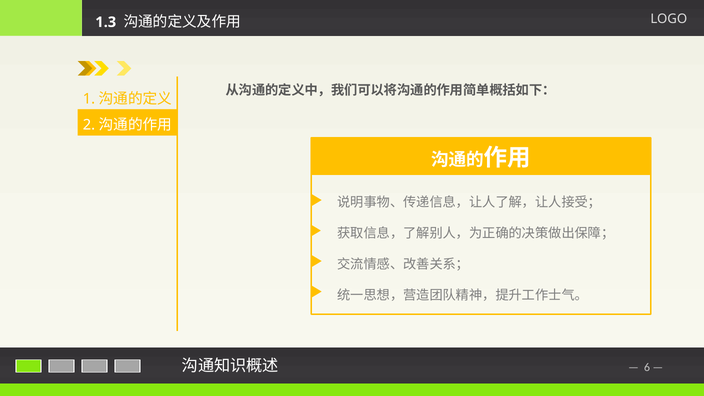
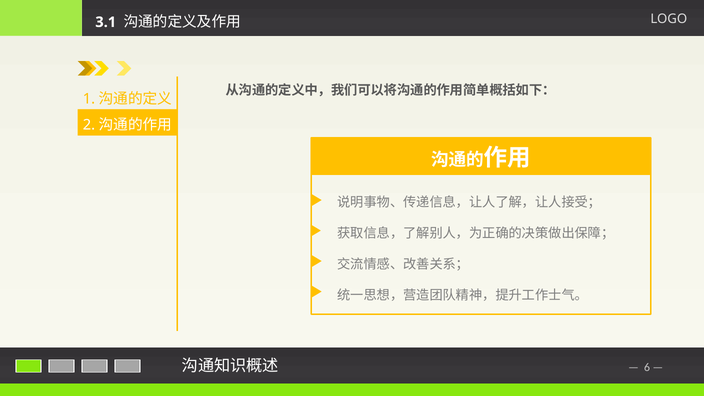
1.3: 1.3 -> 3.1 (106, 22)
